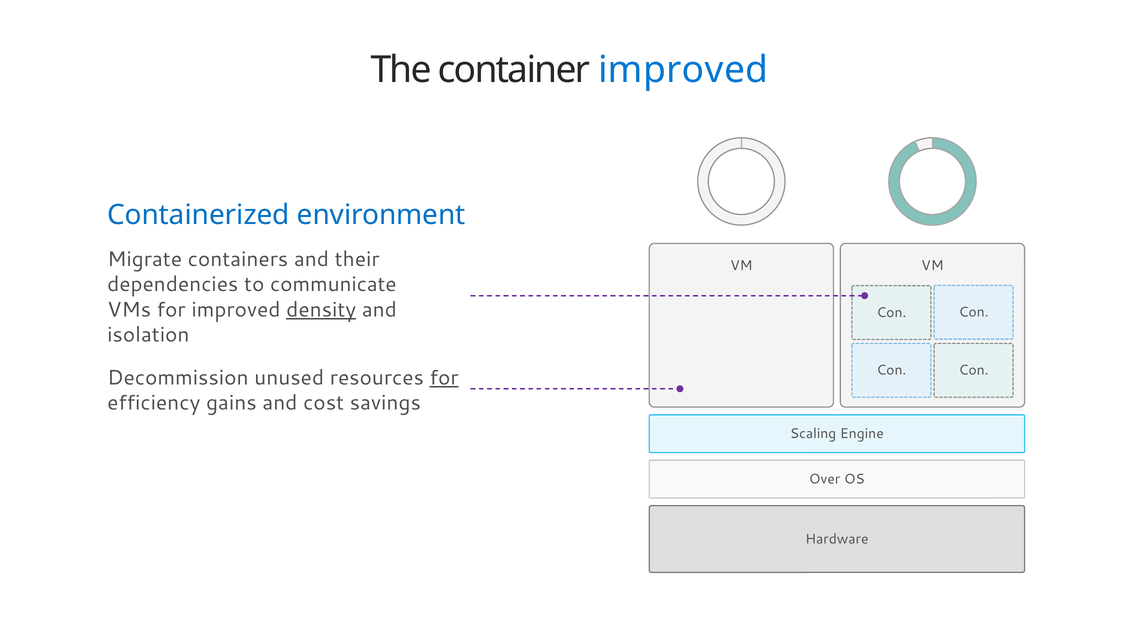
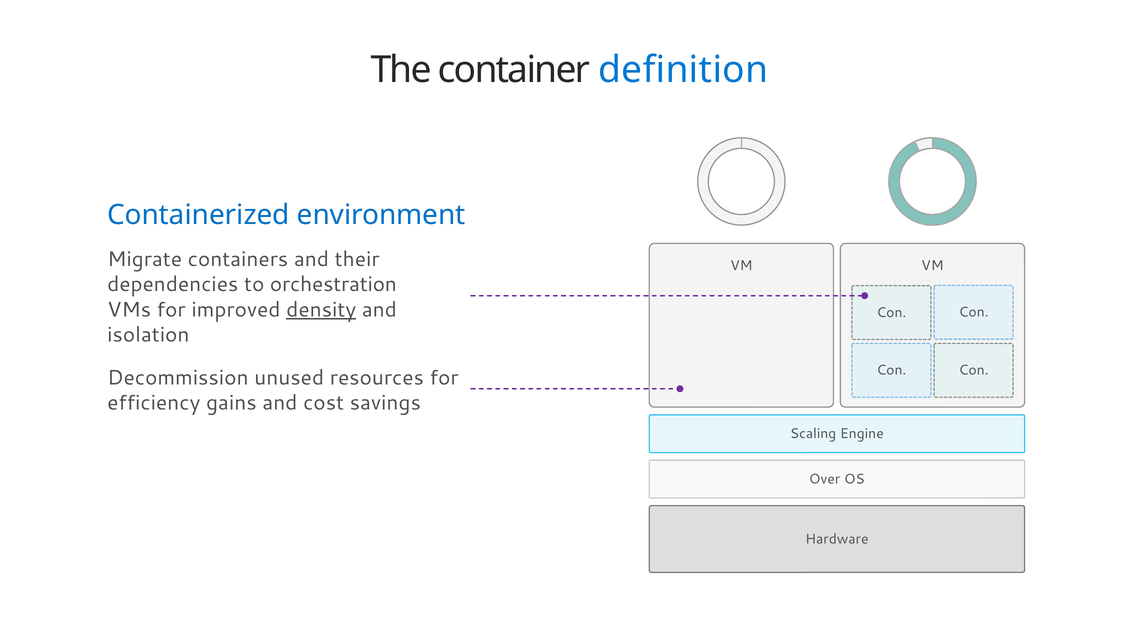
container improved: improved -> definition (683, 70)
communicate: communicate -> orchestration (333, 284)
for underline: present -> none (444, 377)
